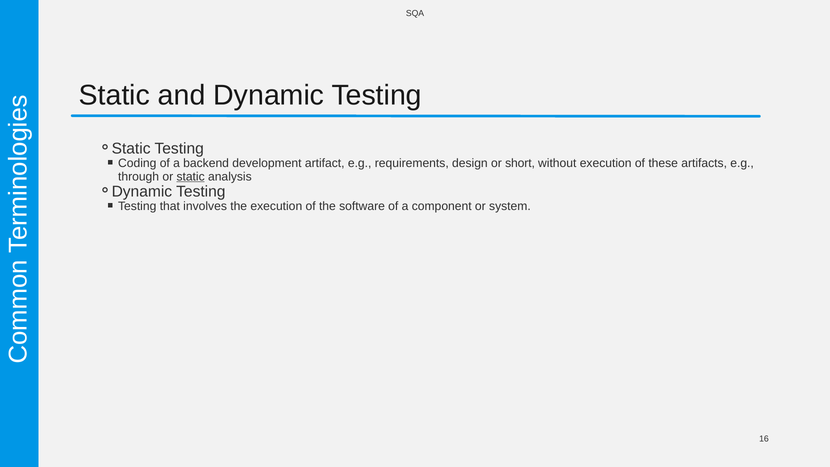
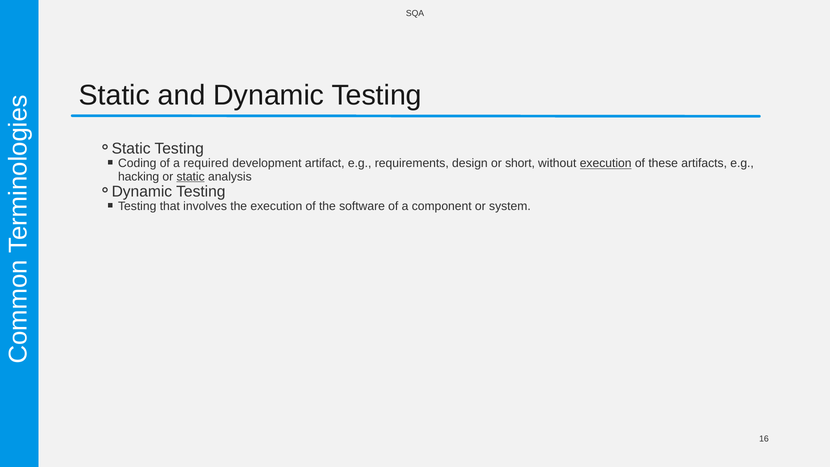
backend: backend -> required (206, 163)
execution underline: none -> present (606, 163)
through: through -> hacking (139, 176)
